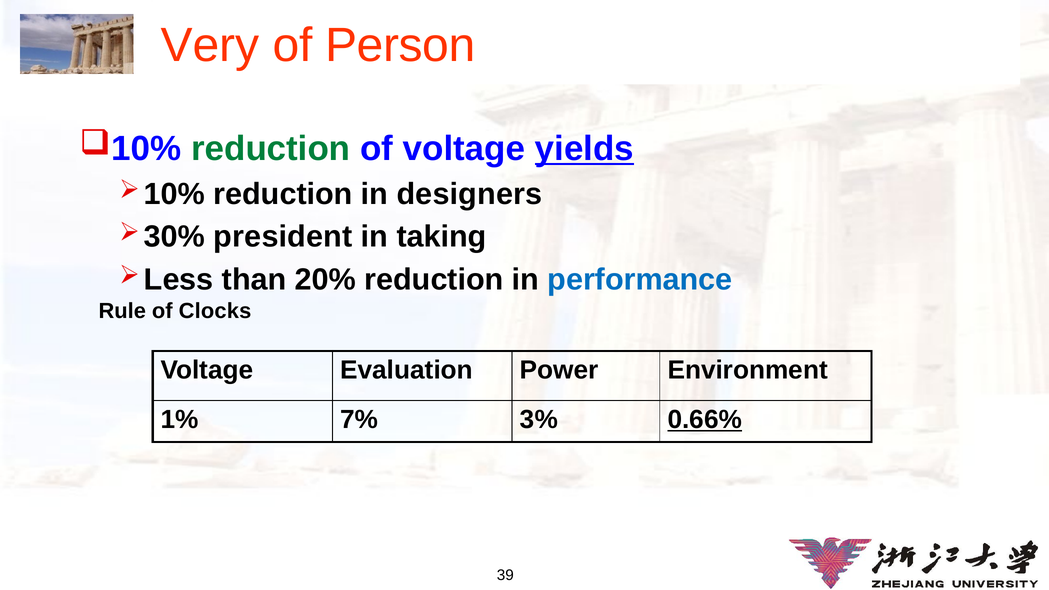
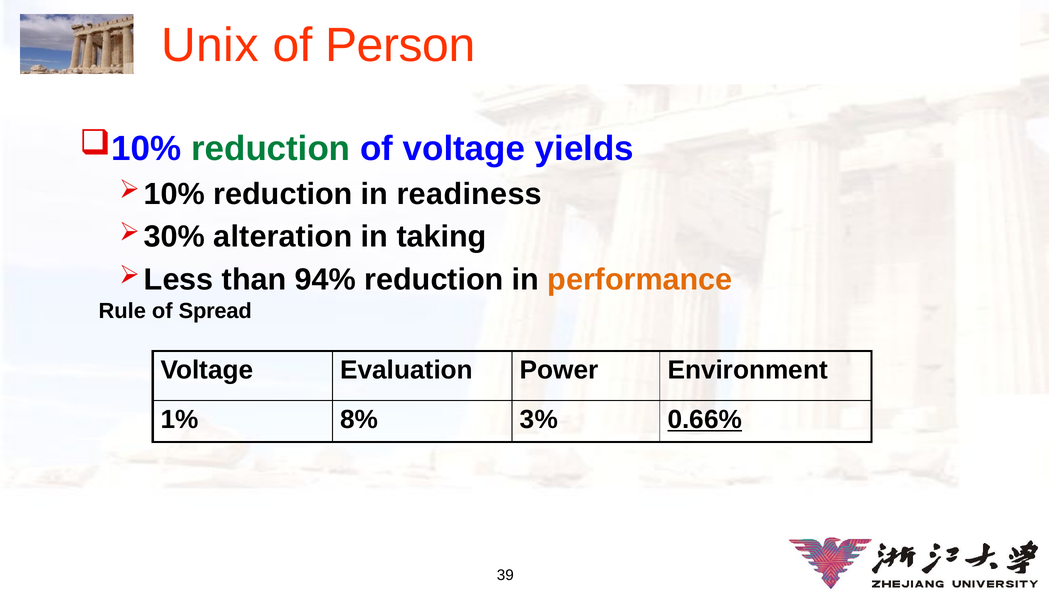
Very: Very -> Unix (210, 46)
yields underline: present -> none (584, 149)
designers: designers -> readiness (469, 194)
president: president -> alteration (283, 237)
20%: 20% -> 94% (325, 280)
performance colour: blue -> orange (640, 280)
Clocks: Clocks -> Spread (215, 311)
7%: 7% -> 8% (359, 420)
